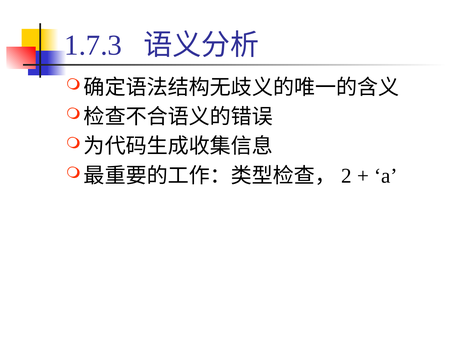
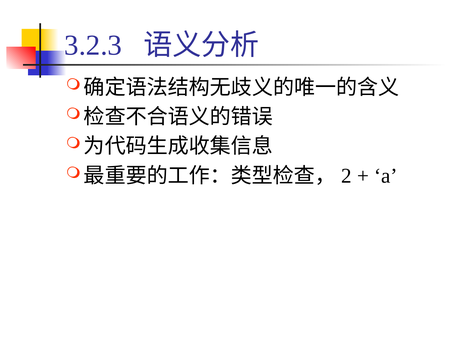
1.7.3: 1.7.3 -> 3.2.3 (93, 45)
